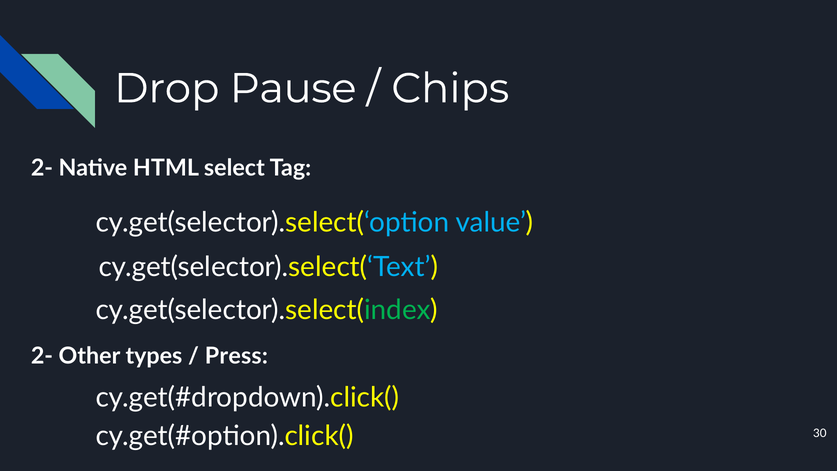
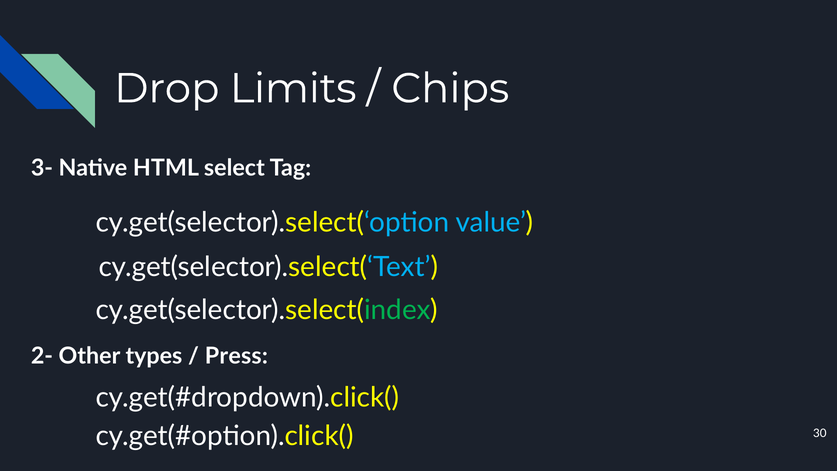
Pause: Pause -> Limits (293, 88)
2-: 2- -> 3- (42, 168)
